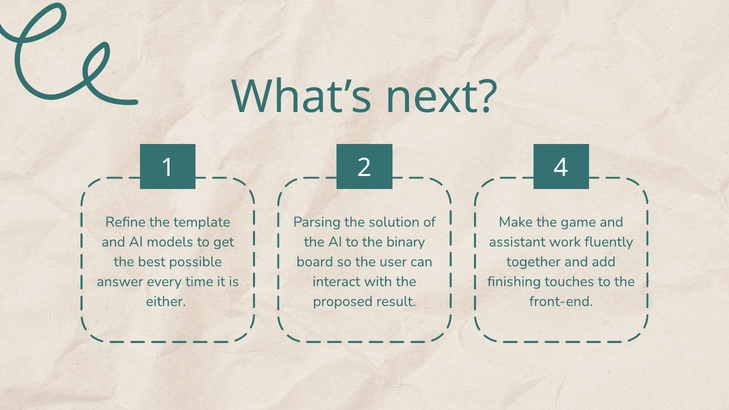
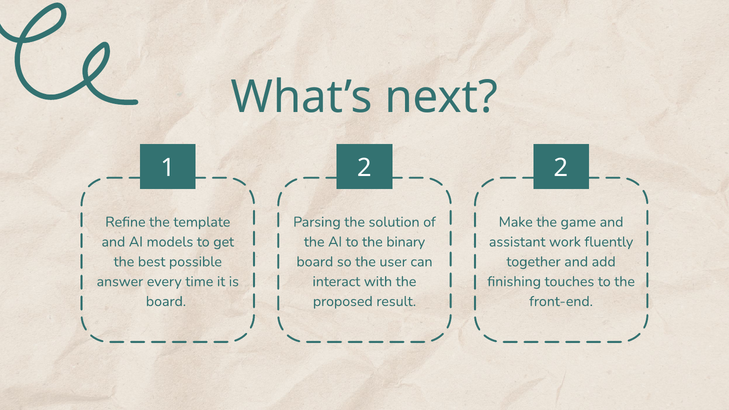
2 4: 4 -> 2 (561, 168)
either: either -> board (166, 301)
